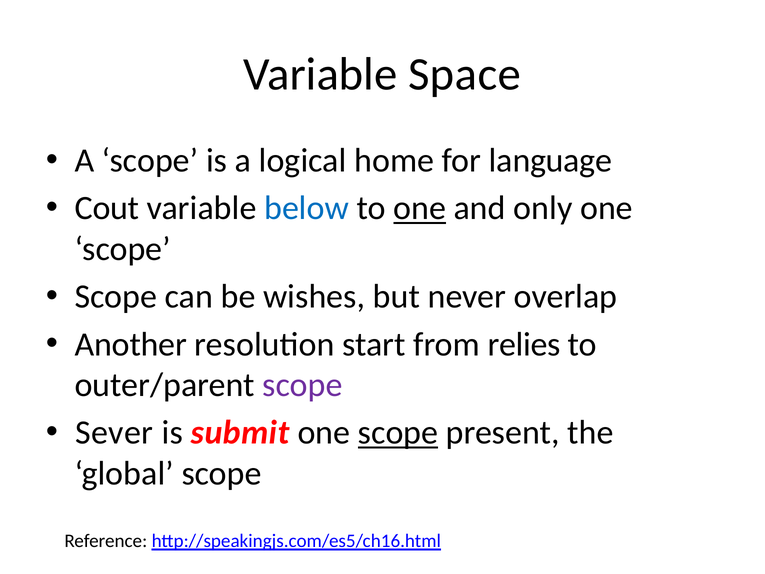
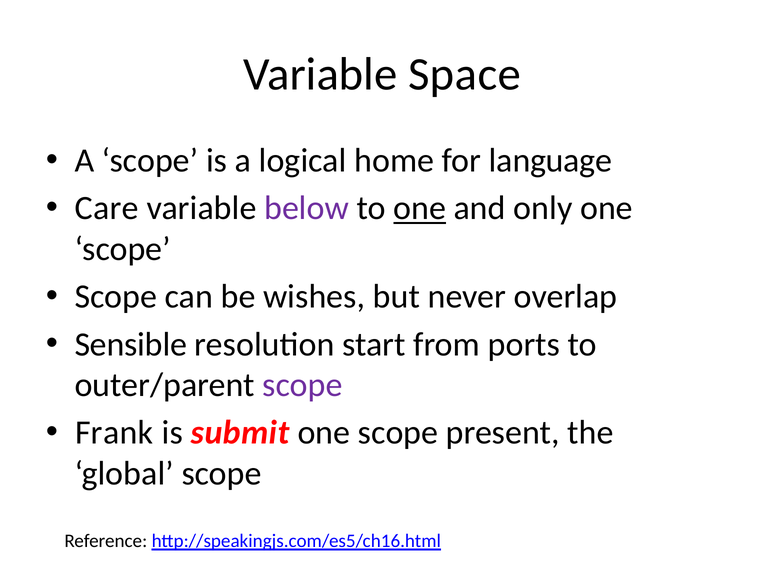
Cout: Cout -> Care (107, 208)
below colour: blue -> purple (307, 208)
Another: Another -> Sensible (131, 344)
relies: relies -> ports (524, 344)
Sever: Sever -> Frank (114, 433)
scope underline: present -> none (398, 433)
